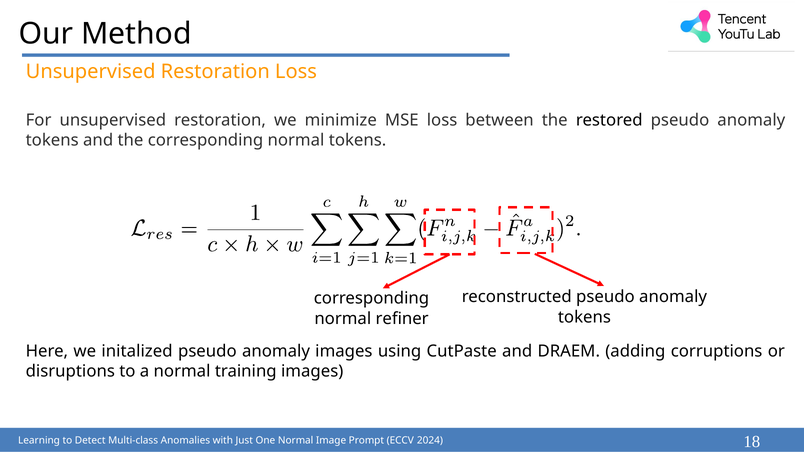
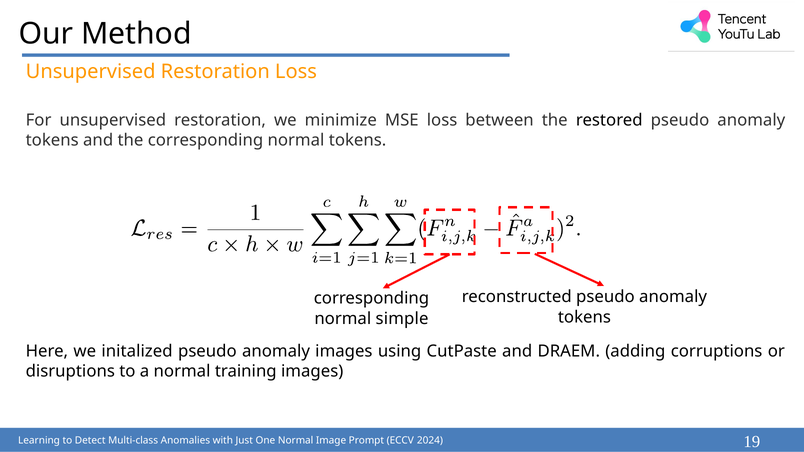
refiner: refiner -> simple (402, 319)
18: 18 -> 19 (752, 442)
